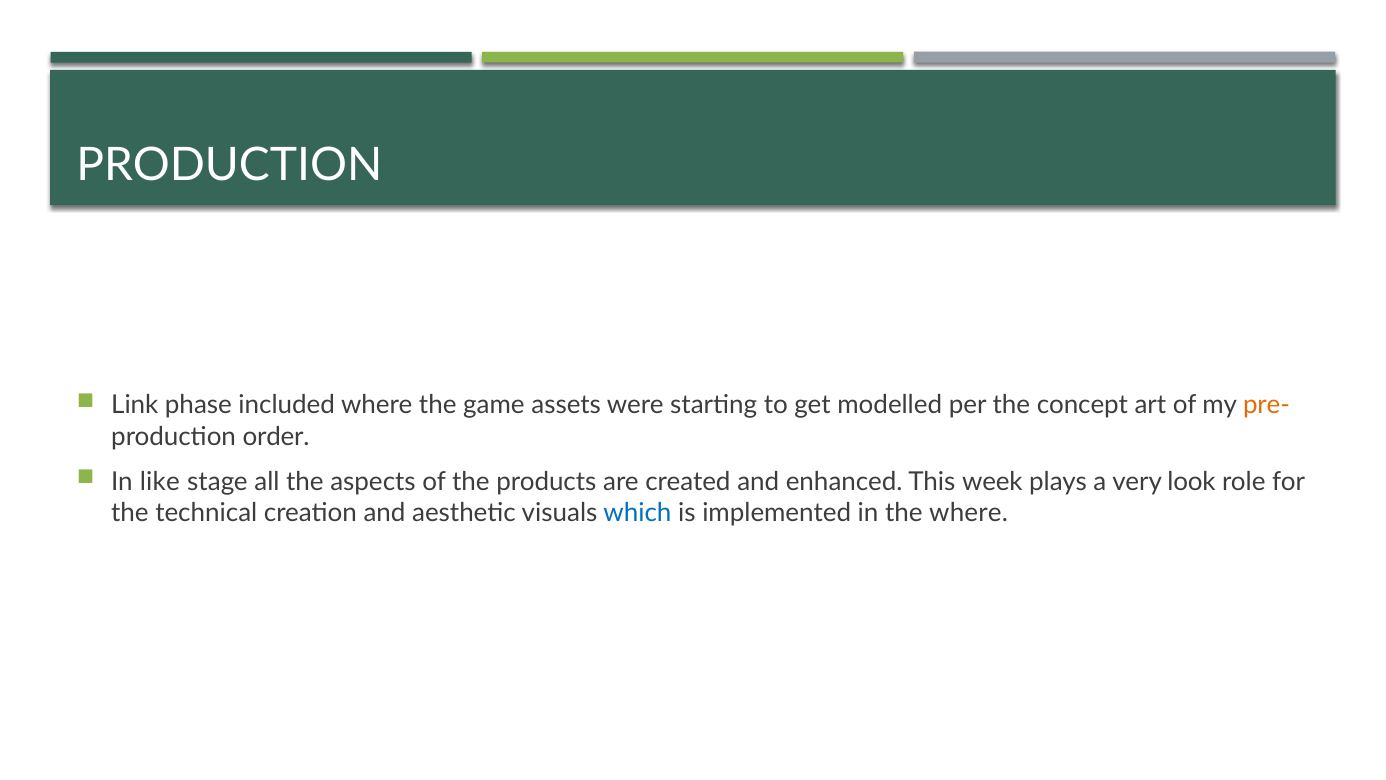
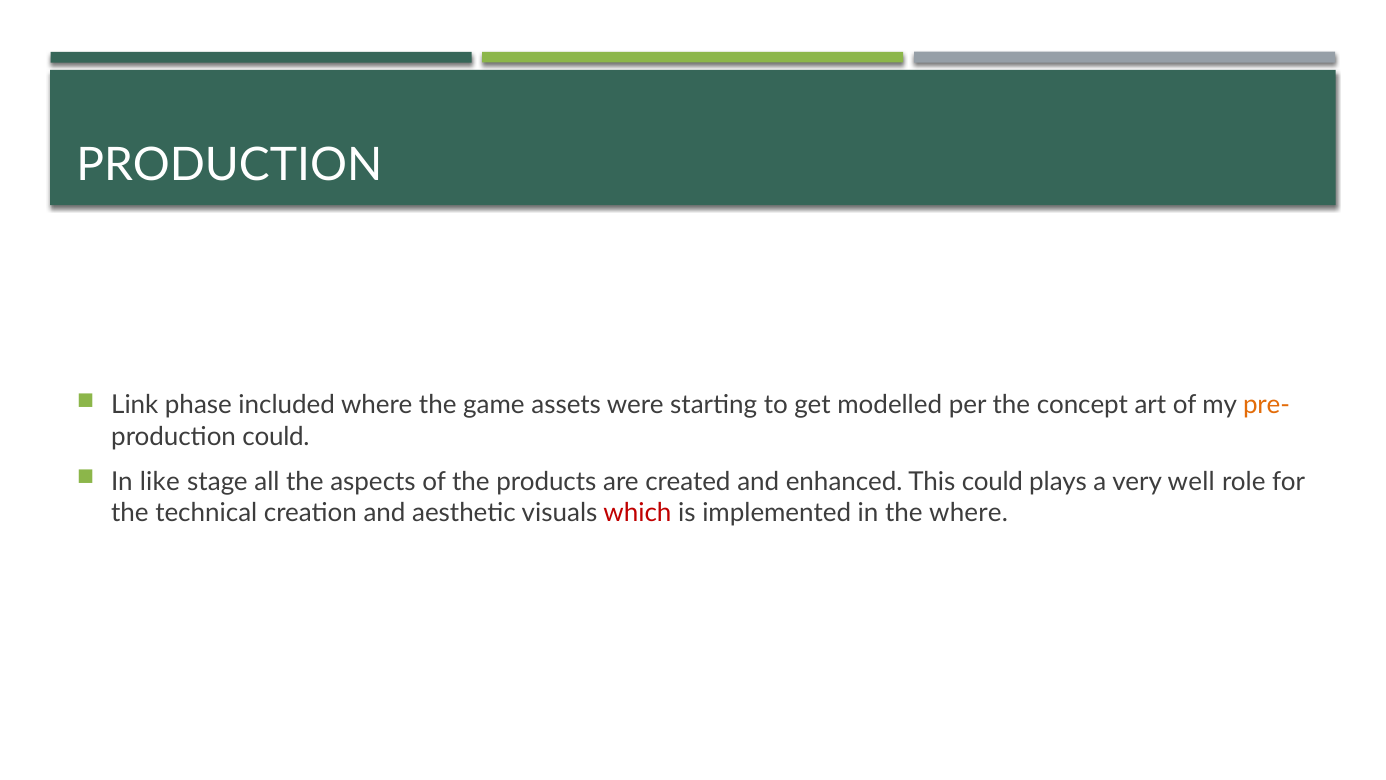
production order: order -> could (276, 436)
This week: week -> could (992, 481)
look: look -> well (1191, 481)
which colour: blue -> red (637, 512)
